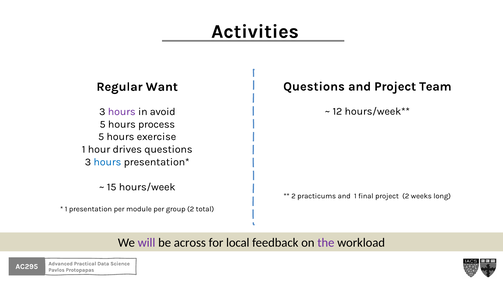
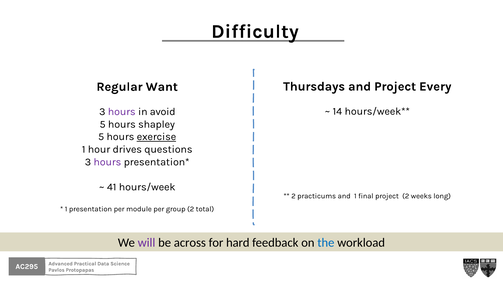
Activities: Activities -> Difficulty (255, 31)
Questions: Questions -> Thursdays (314, 86)
Team: Team -> Every (435, 86)
12: 12 -> 14 (337, 111)
process: process -> shapley (157, 124)
exercise underline: none -> present (156, 137)
hours colour: blue -> purple (107, 162)
15: 15 -> 41 (112, 187)
local: local -> hard (238, 243)
the colour: purple -> blue (326, 243)
